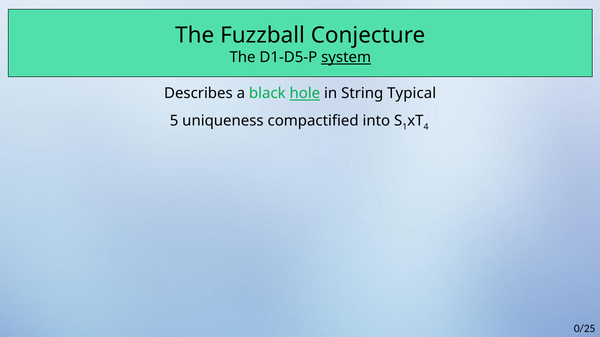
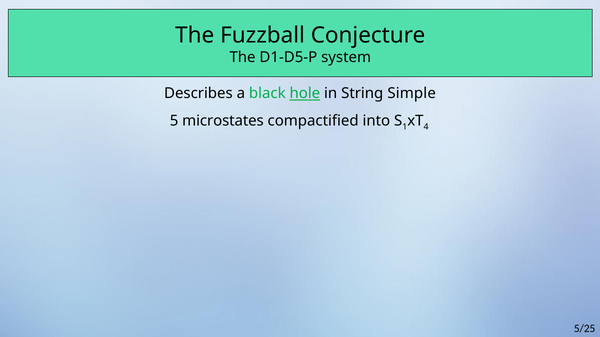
system underline: present -> none (346, 58)
Typical: Typical -> Simple (412, 94)
uniqueness: uniqueness -> microstates (223, 121)
0/25: 0/25 -> 5/25 (585, 329)
